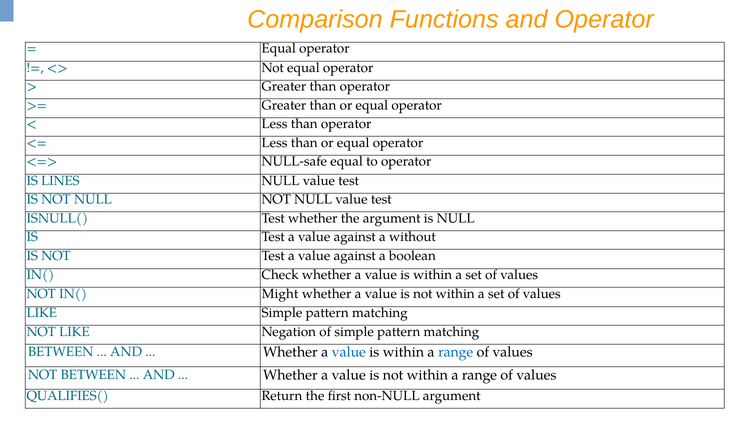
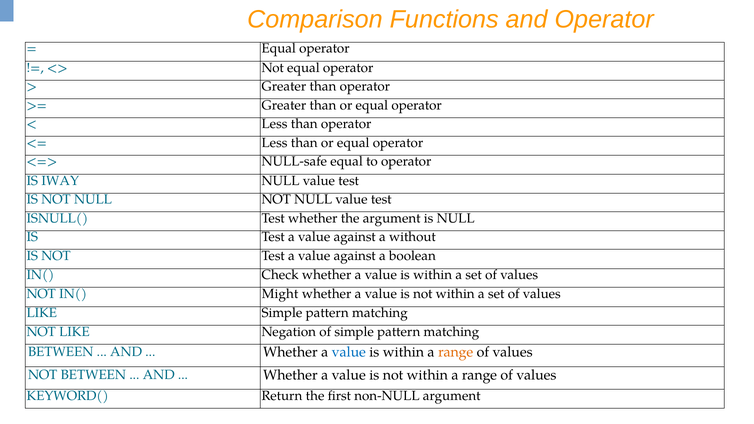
LINES: LINES -> IWAY (60, 181)
range colour: blue -> orange (456, 352)
QUALIFIES(: QUALIFIES( -> KEYWORD( (68, 396)
